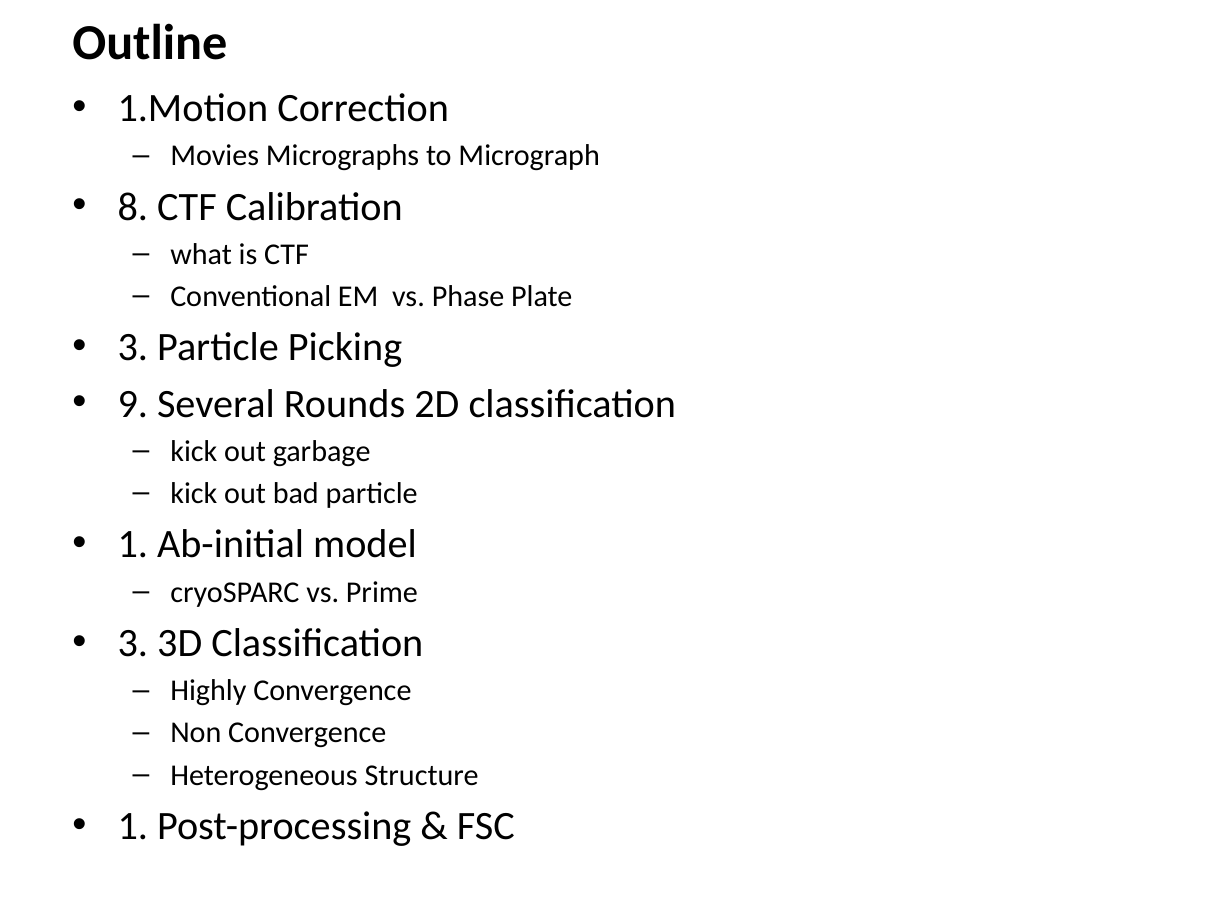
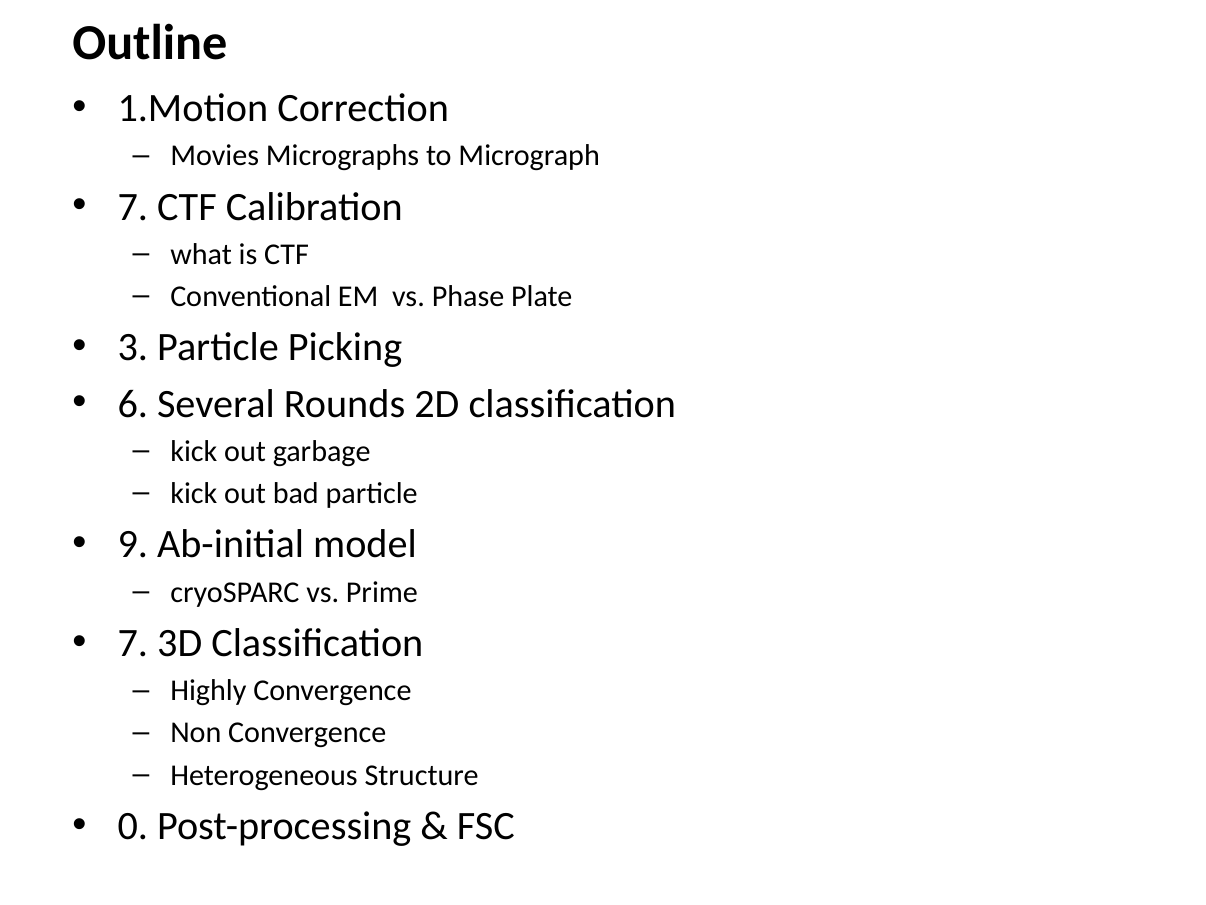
8: 8 -> 7 (133, 207)
9: 9 -> 6 (133, 404)
1: 1 -> 9 (133, 544)
3: 3 -> 7 (133, 643)
1: 1 -> 0 (133, 826)
